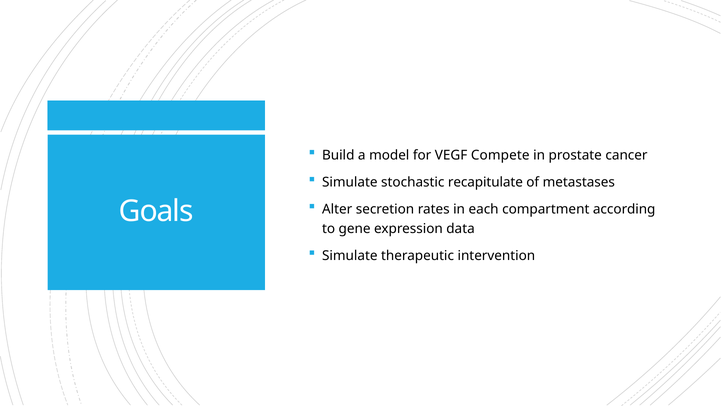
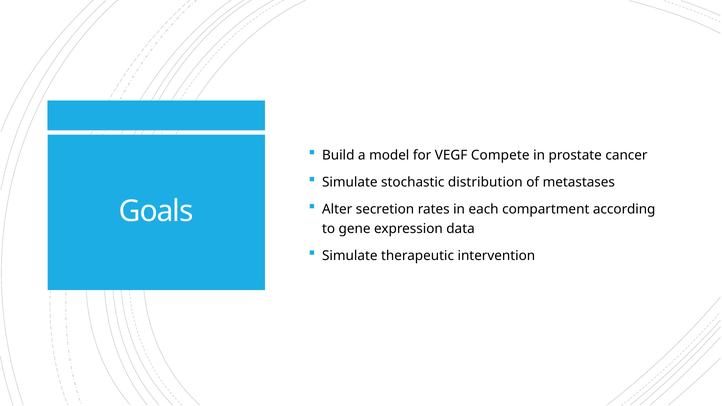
recapitulate: recapitulate -> distribution (485, 182)
